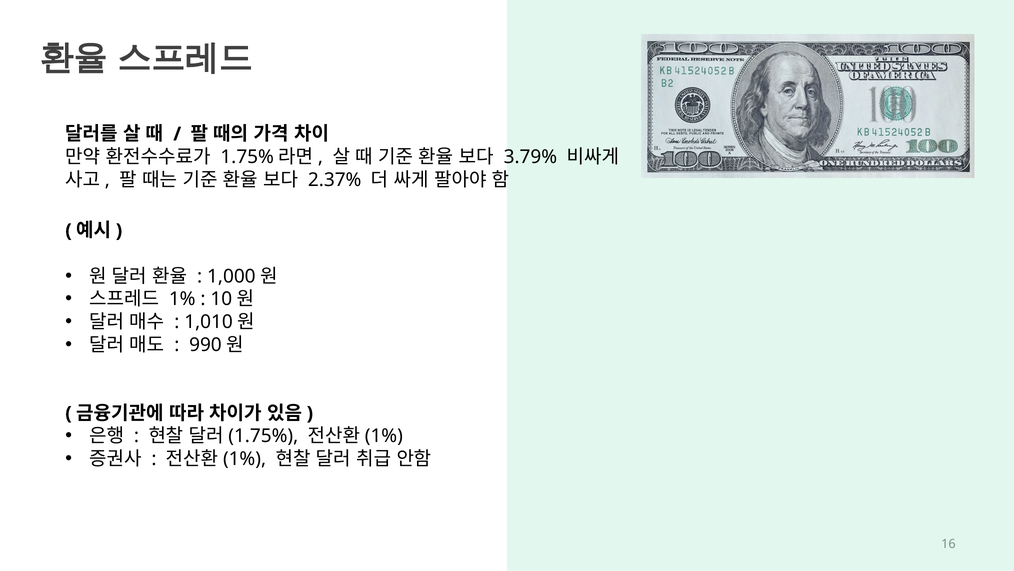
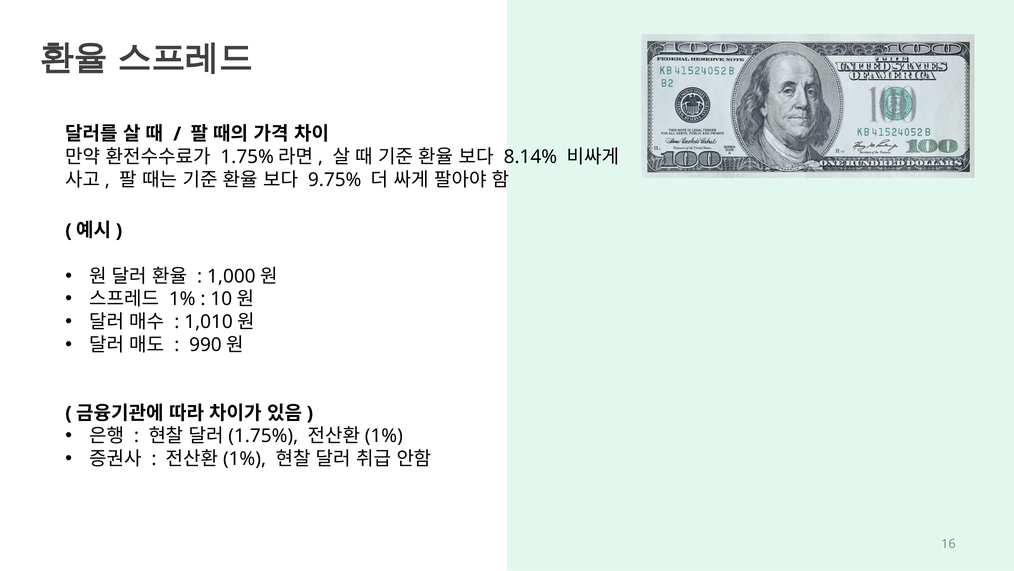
3.79%: 3.79% -> 8.14% (530, 157)
2.37%: 2.37% -> 9.75% (335, 180)
